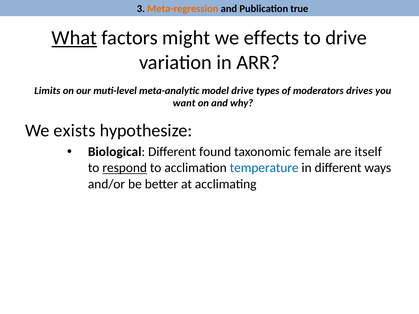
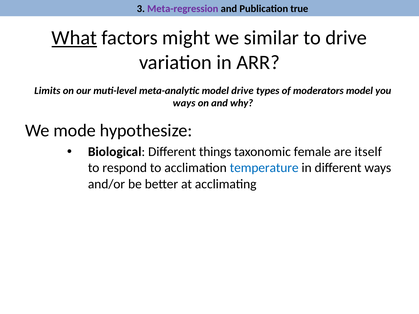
Meta-regression colour: orange -> purple (183, 9)
effects: effects -> similar (271, 38)
moderators drives: drives -> model (360, 91)
want: want -> ways (184, 103)
exists: exists -> mode (75, 131)
found: found -> things (215, 152)
respond underline: present -> none (125, 168)
